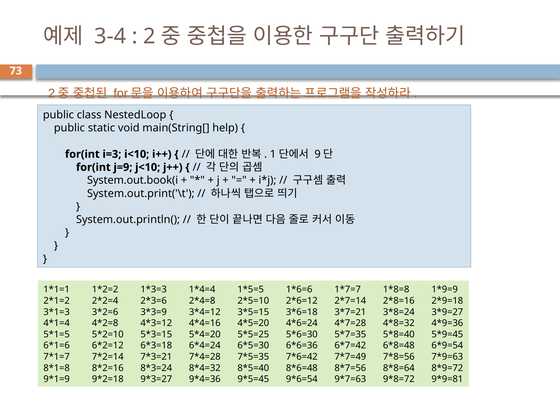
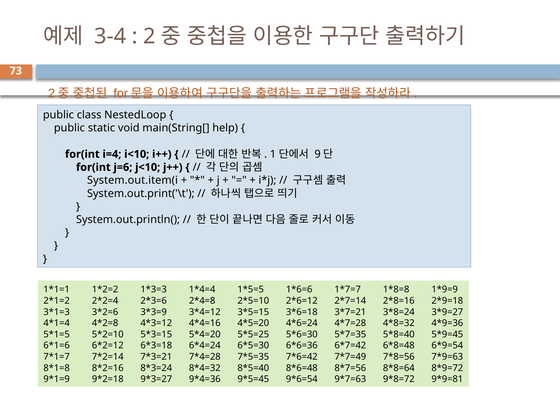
i=3: i=3 -> i=4 (112, 154)
j=9: j=9 -> j=6 (123, 167)
System.out.book(i: System.out.book(i -> System.out.item(i (132, 180)
